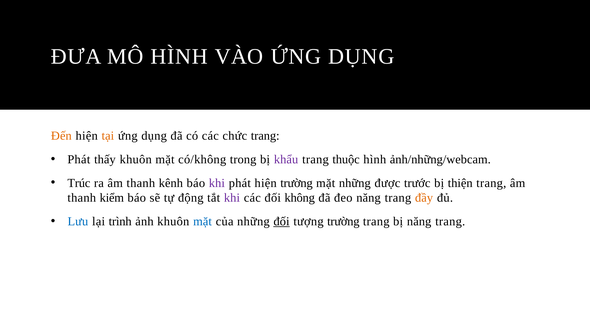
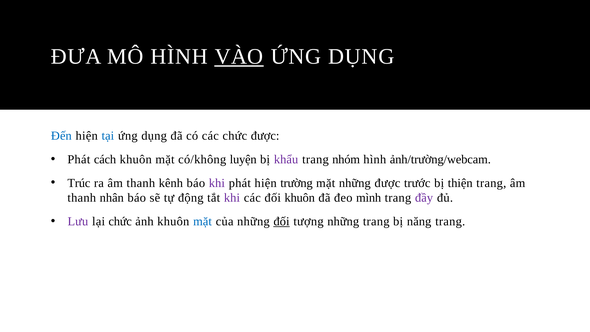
VÀO underline: none -> present (239, 56)
Đến colour: orange -> blue (61, 136)
tại colour: orange -> blue (108, 136)
chức trang: trang -> được (265, 136)
thấy: thấy -> cách (105, 159)
trong: trong -> luyện (243, 159)
thuộc: thuộc -> nhóm (346, 159)
ảnh/những/webcam: ảnh/những/webcam -> ảnh/trường/webcam (440, 159)
kiểm: kiểm -> nhân (112, 198)
đối không: không -> khuôn (300, 198)
đeo năng: năng -> mình (369, 198)
đầy colour: orange -> purple (424, 198)
Lưu colour: blue -> purple (78, 221)
lại trình: trình -> chức (120, 221)
tượng trường: trường -> những (343, 221)
